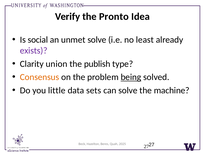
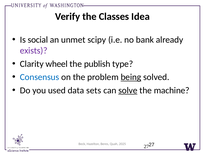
Pronto: Pronto -> Classes (114, 16)
unmet solve: solve -> scipy (97, 40)
least: least -> bank (145, 40)
union: union -> wheel (57, 64)
Consensus colour: orange -> blue (40, 77)
little: little -> used (57, 90)
solve underline: none -> present (128, 90)
